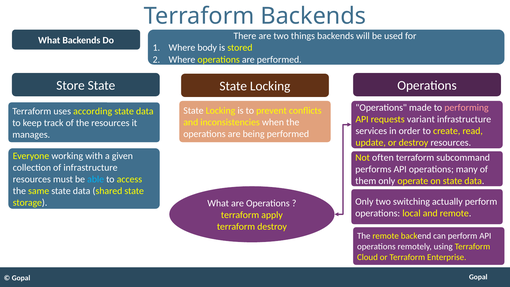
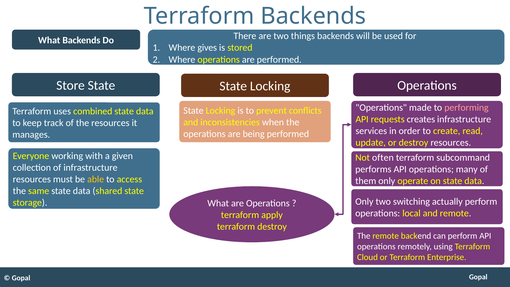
body: body -> gives (207, 48)
according: according -> combined (93, 111)
variant: variant -> creates (421, 119)
able colour: light blue -> yellow (96, 179)
